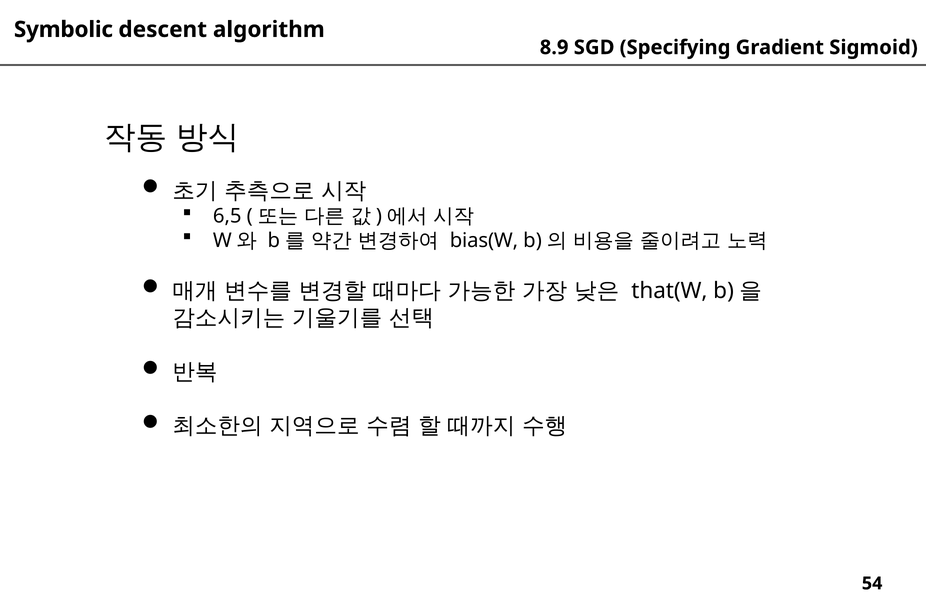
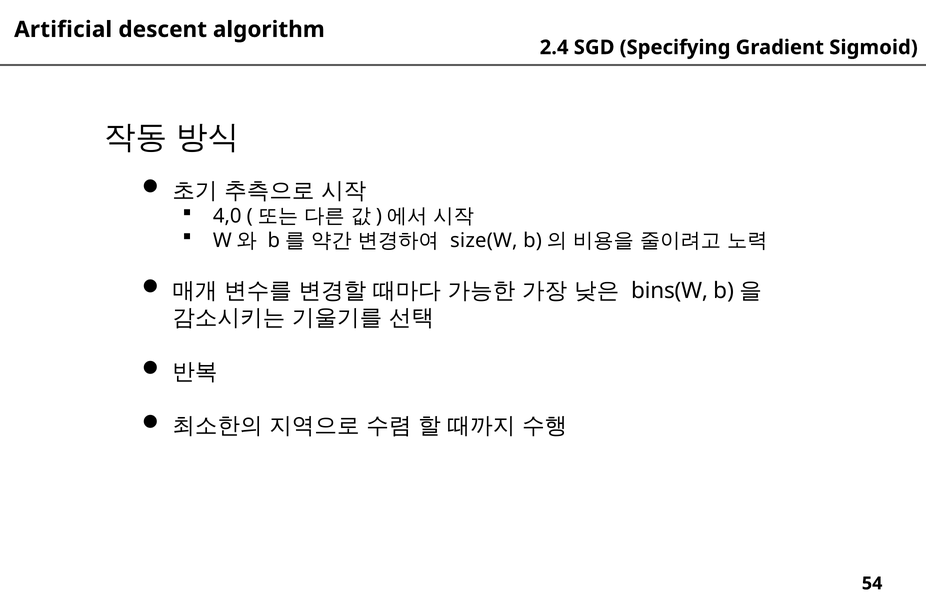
Symbolic: Symbolic -> Artificial (63, 30)
8.9: 8.9 -> 2.4 (554, 47)
6,5: 6,5 -> 4,0 (227, 216)
bias(W: bias(W -> size(W (484, 241)
that(W: that(W -> bins(W (670, 291)
